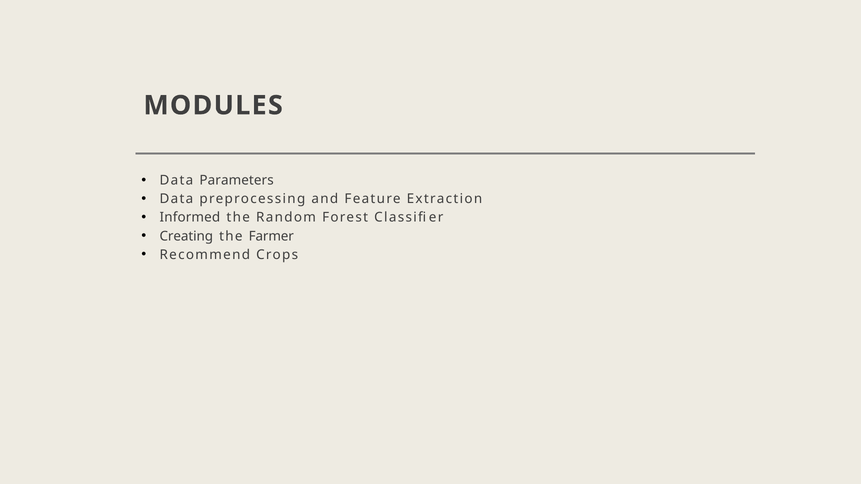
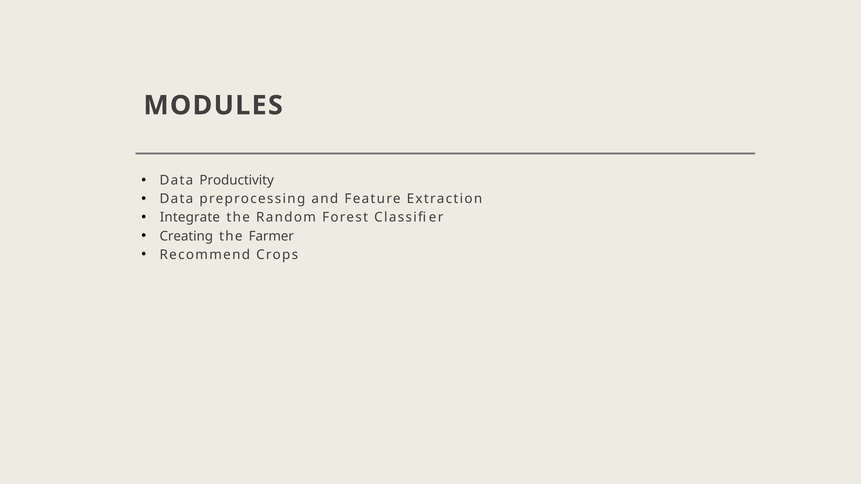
Parameters: Parameters -> Productivity (237, 181)
Informed: Informed -> Integrate (190, 218)
